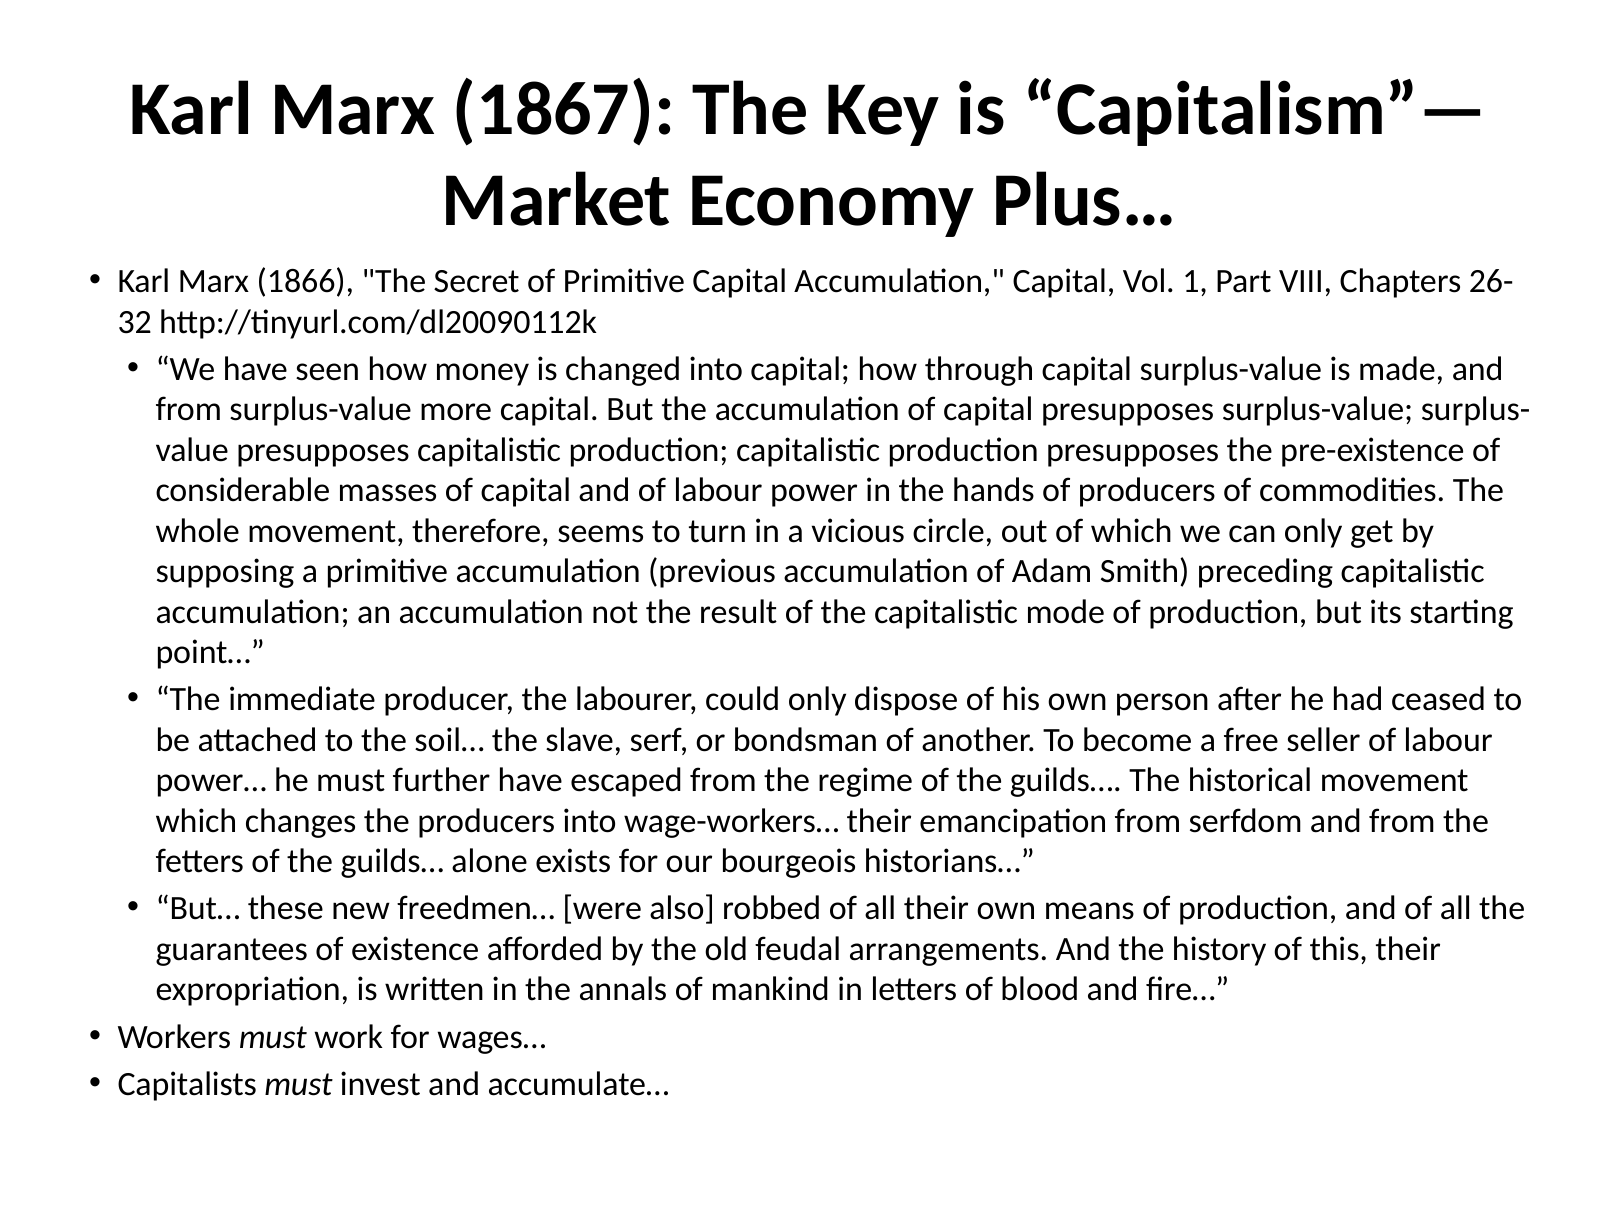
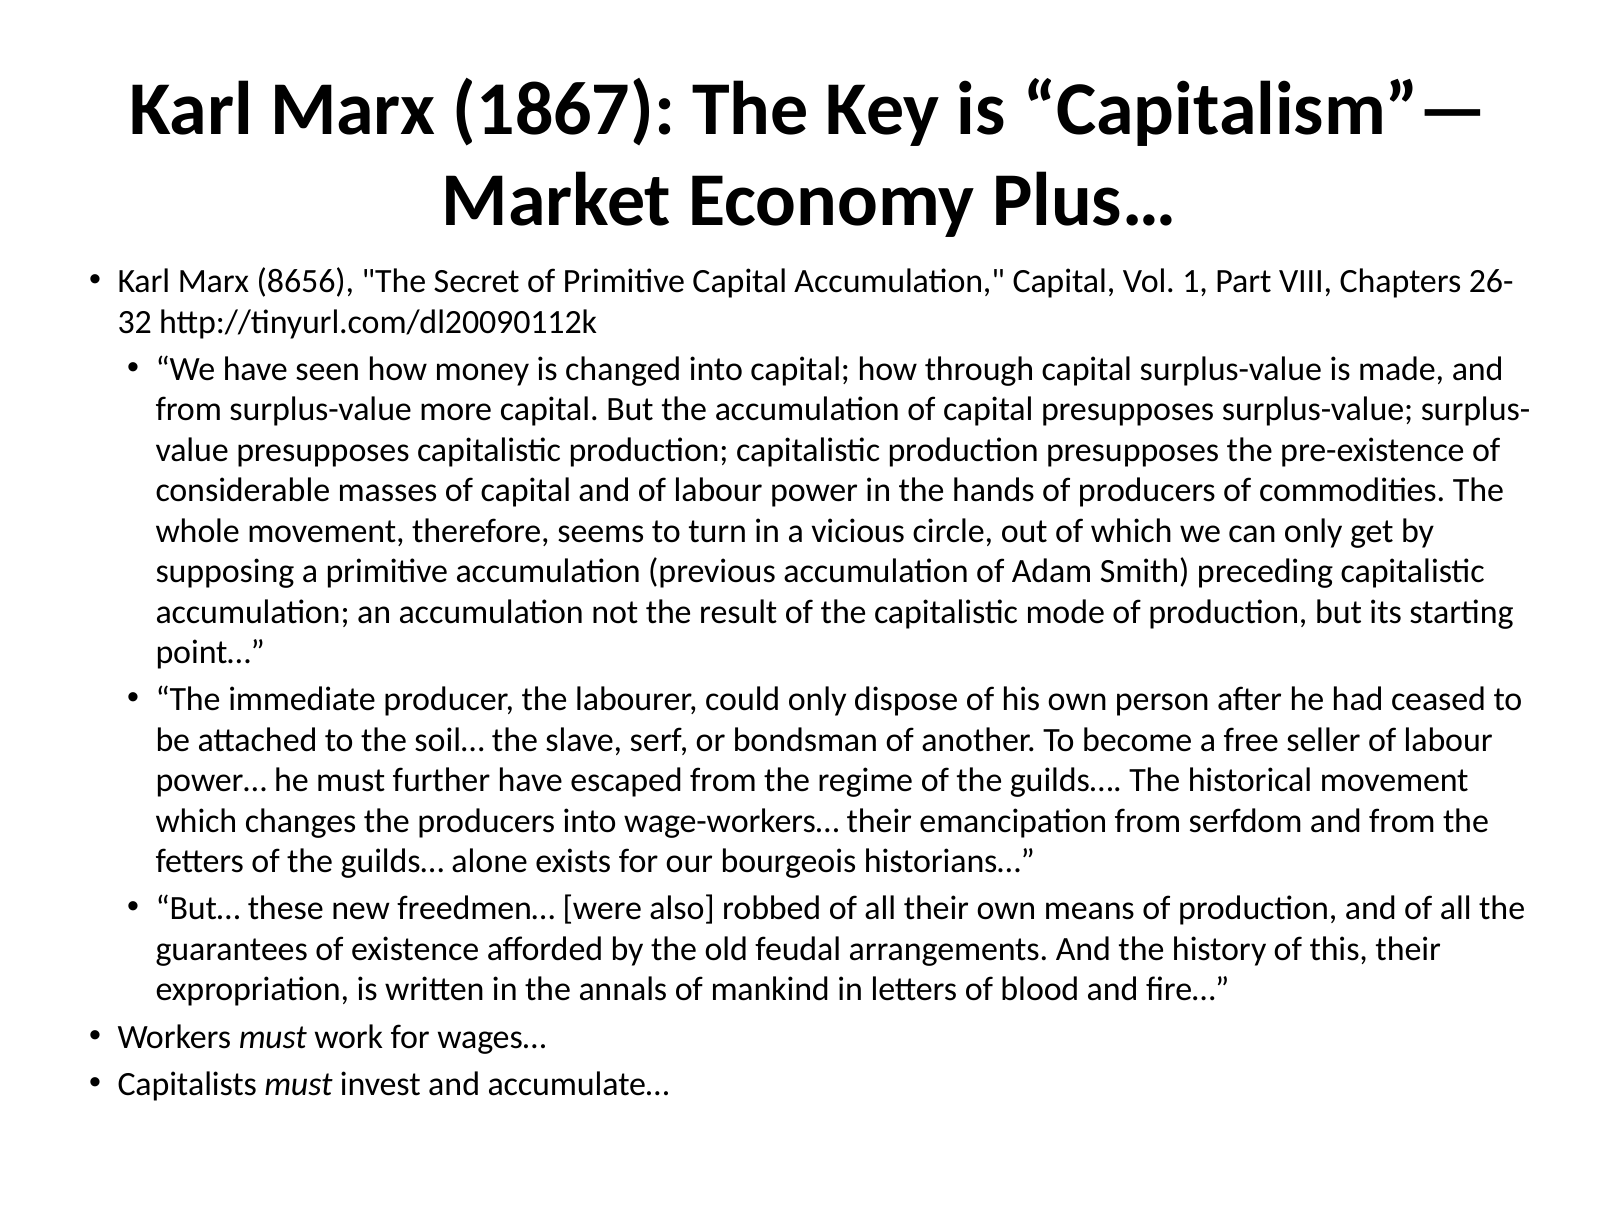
1866: 1866 -> 8656 (305, 281)
